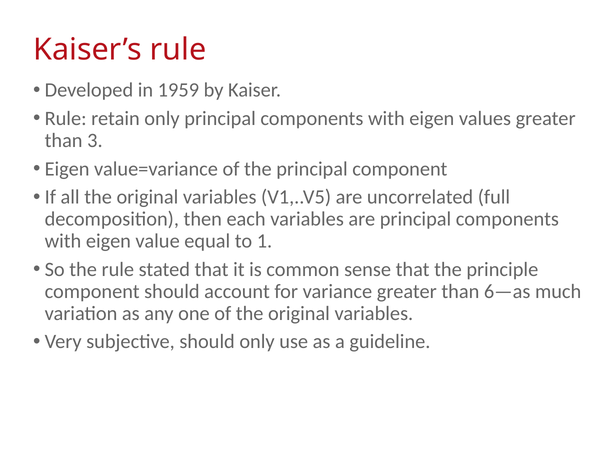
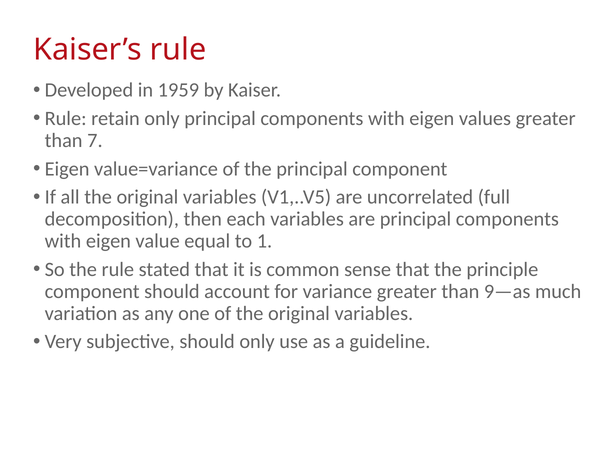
3: 3 -> 7 (95, 141)
6—as: 6—as -> 9—as (507, 292)
